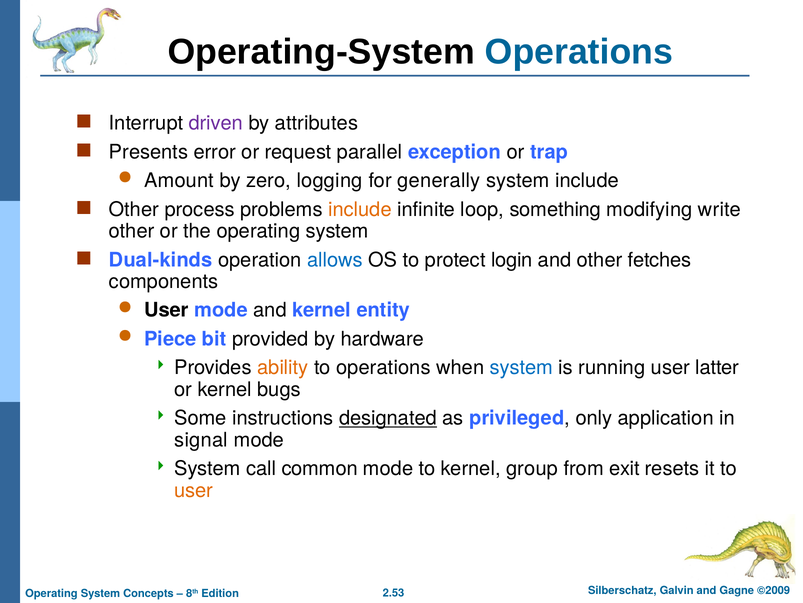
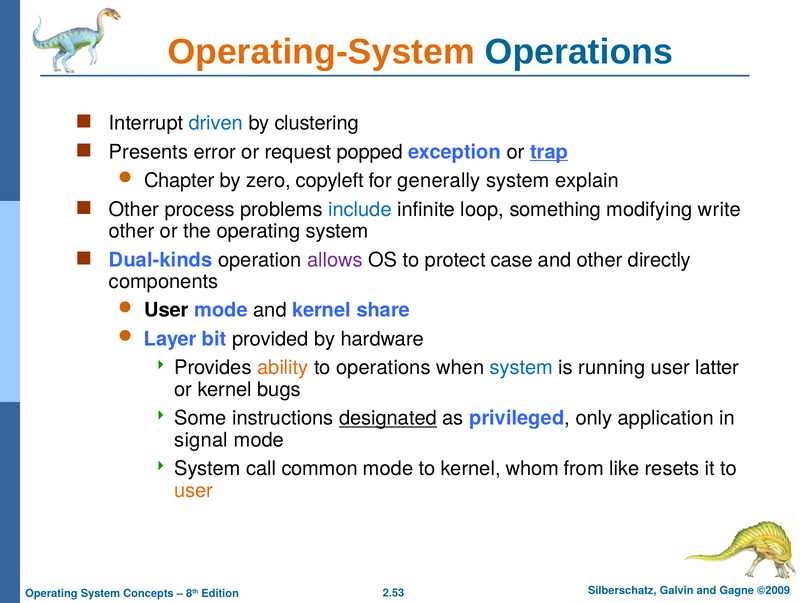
Operating-System colour: black -> orange (321, 52)
driven colour: purple -> blue (216, 123)
attributes: attributes -> clustering (317, 123)
parallel: parallel -> popped (370, 152)
trap underline: none -> present (549, 152)
Amount: Amount -> Chapter (179, 180)
logging: logging -> copyleft (330, 180)
system include: include -> explain (587, 180)
include colour: orange -> blue (360, 209)
allows colour: blue -> purple (335, 260)
login: login -> case (512, 260)
fetches: fetches -> directly (659, 260)
entity: entity -> share (383, 310)
Piece: Piece -> Layer (170, 339)
group: group -> whom (532, 468)
exit: exit -> like (624, 468)
